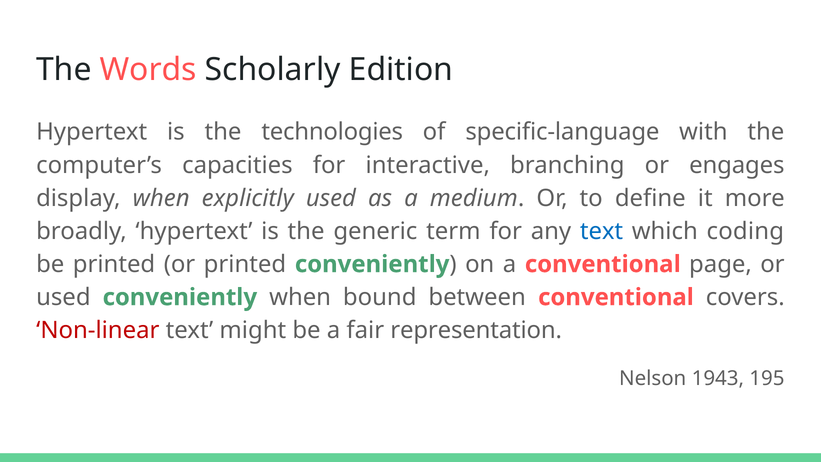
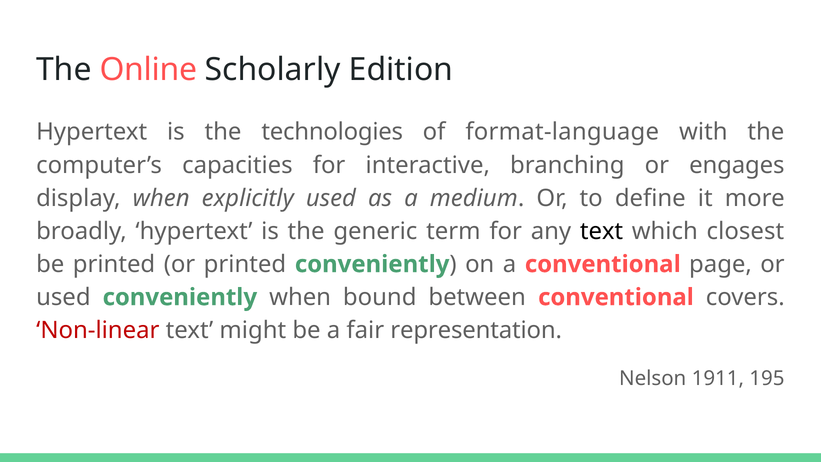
Words: Words -> Online (148, 70)
specific-language: specific-language -> format-language (562, 132)
text colour: blue -> black (602, 231)
coding: coding -> closest (745, 231)
1943: 1943 -> 1911 (718, 379)
